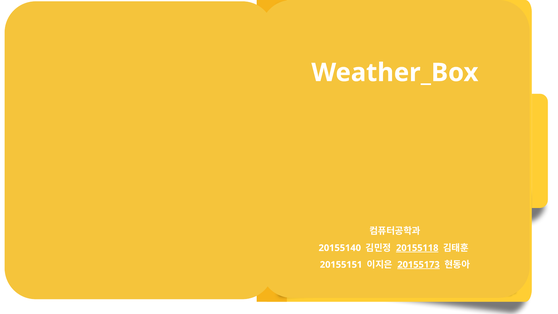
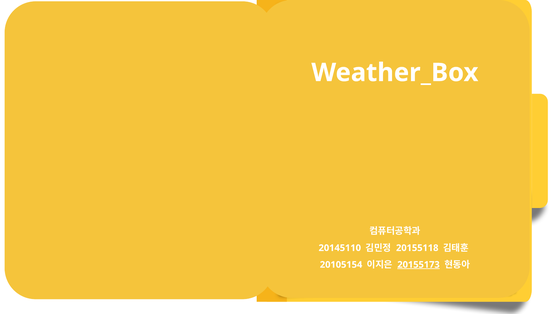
20155140: 20155140 -> 20145110 (340, 248)
20155118 underline: present -> none (417, 248)
20155151: 20155151 -> 20105154 (341, 265)
